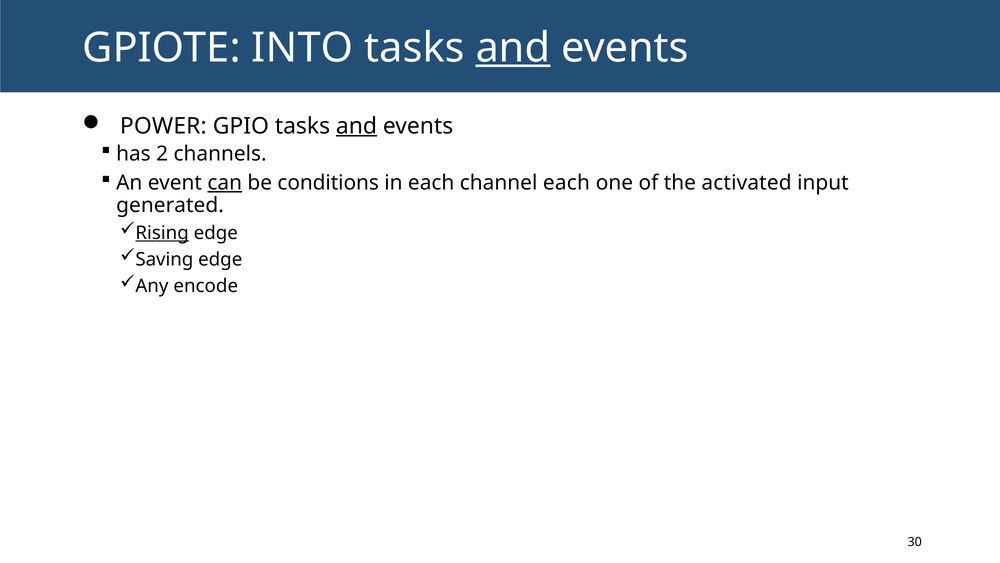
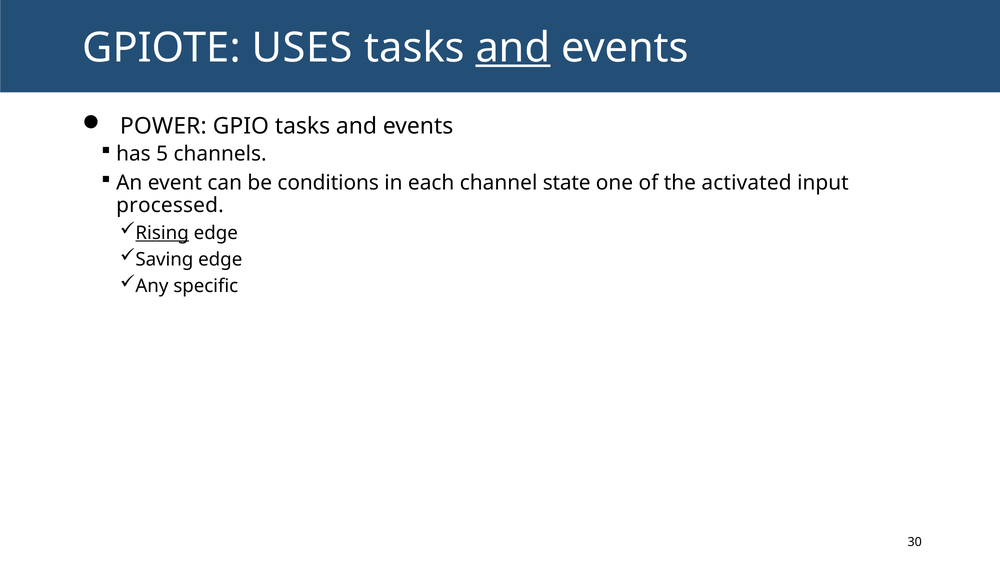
INTO: INTO -> USES (302, 48)
and underline: present -> none (357, 126)
2: 2 -> 5 (162, 154)
can underline: present -> none (225, 183)
channel each: each -> state (567, 183)
generated: generated -> processed (170, 205)
encode: encode -> specific (206, 286)
